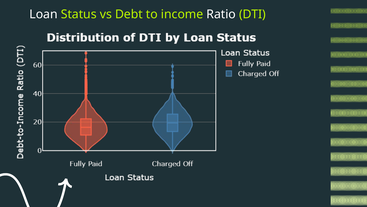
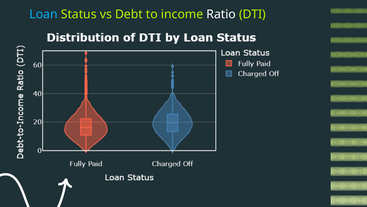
Loan colour: white -> light blue (44, 14)
